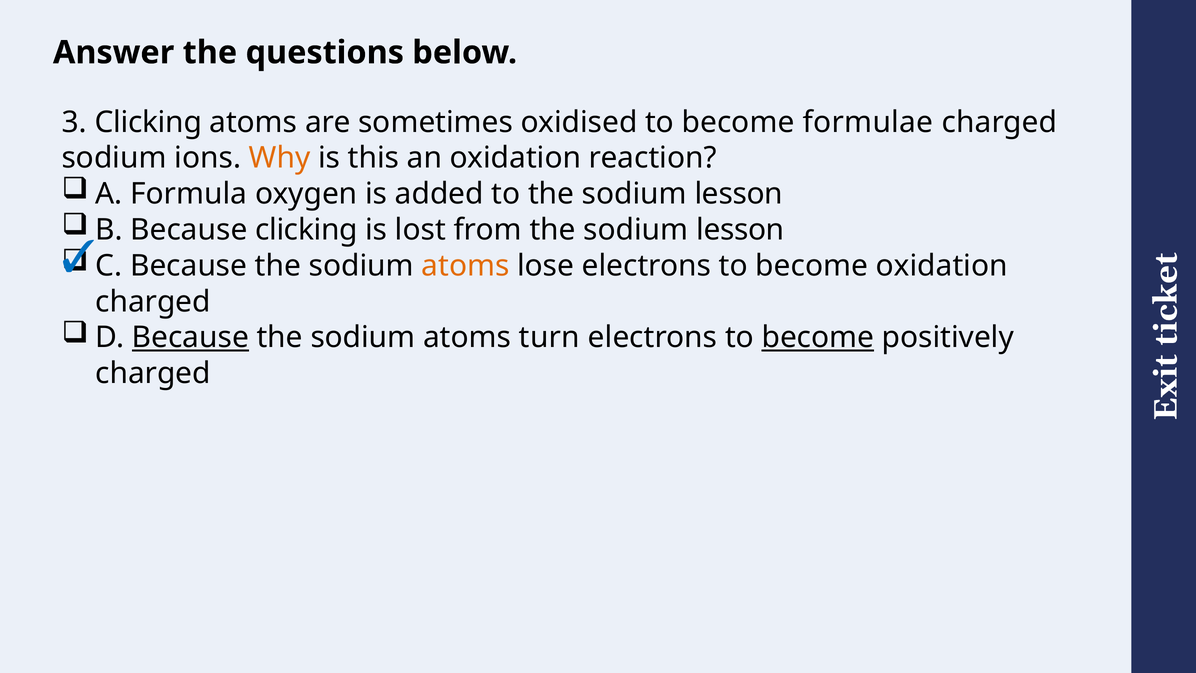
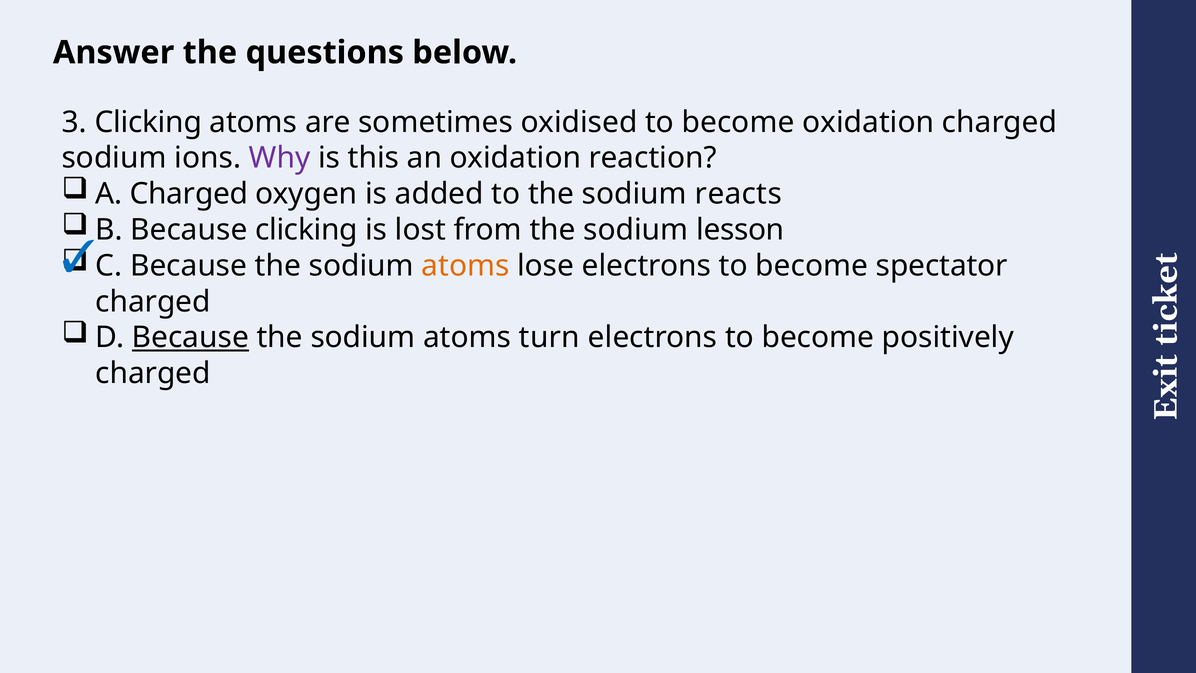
become formulae: formulae -> oxidation (868, 122)
Why colour: orange -> purple (280, 158)
A Formula: Formula -> Charged (189, 194)
to the sodium lesson: lesson -> reacts (738, 194)
become oxidation: oxidation -> spectator (942, 266)
become underline: present -> none (818, 337)
